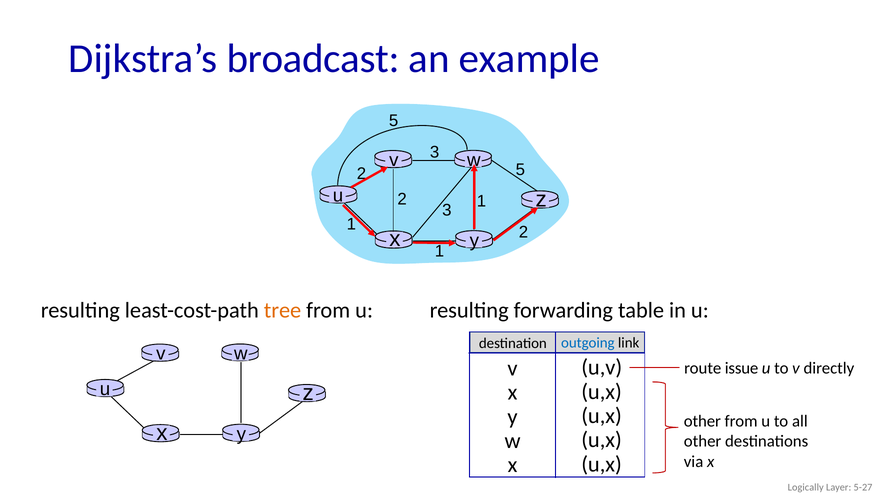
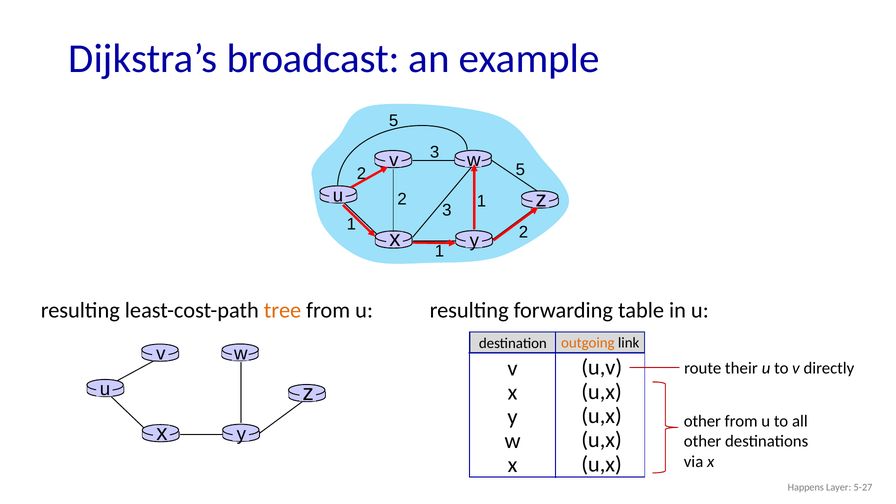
outgoing colour: blue -> orange (588, 343)
issue: issue -> their (741, 368)
Logically: Logically -> Happens (806, 487)
